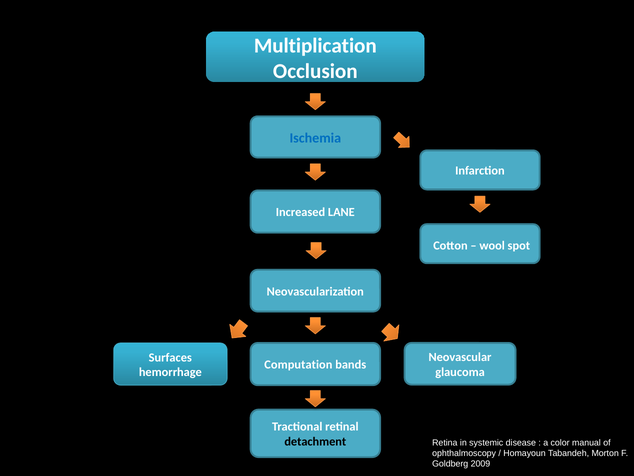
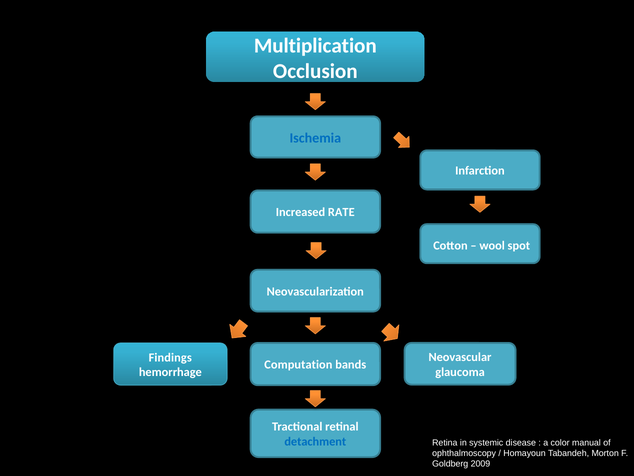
LANE: LANE -> RATE (341, 212)
Surfaces: Surfaces -> Findings (170, 357)
detachment colour: black -> blue (315, 441)
